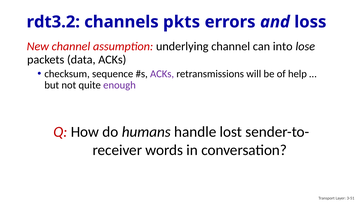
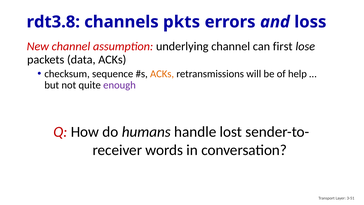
rdt3.2: rdt3.2 -> rdt3.8 (53, 22)
into: into -> first (283, 46)
ACKs colour: purple -> orange (162, 74)
